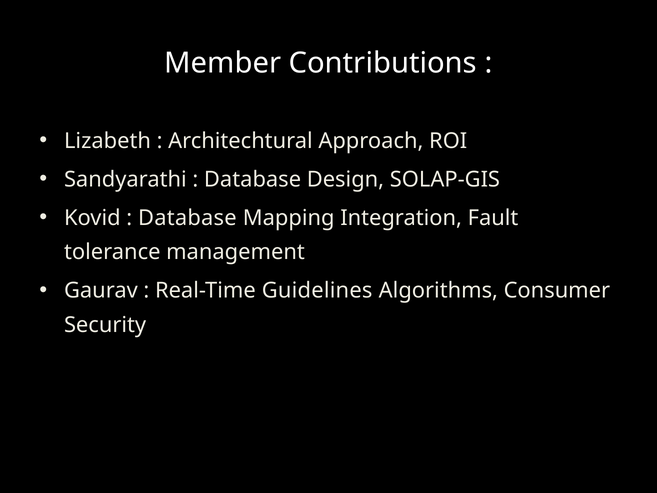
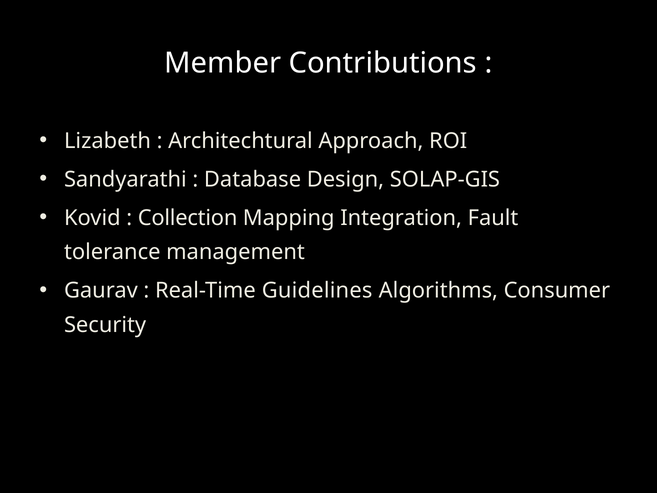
Database: Database -> Collection (188, 218)
